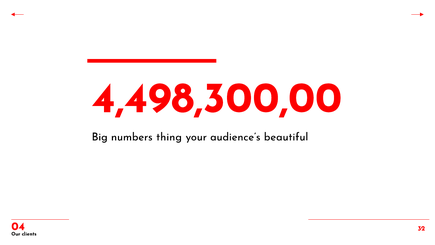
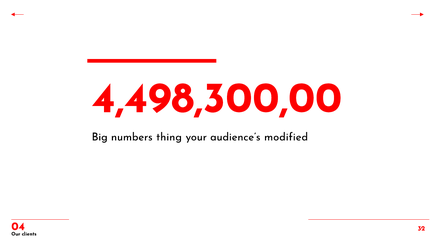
beautiful: beautiful -> modified (286, 137)
